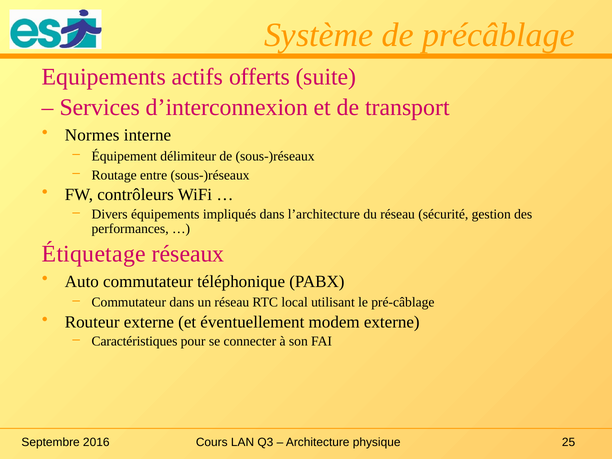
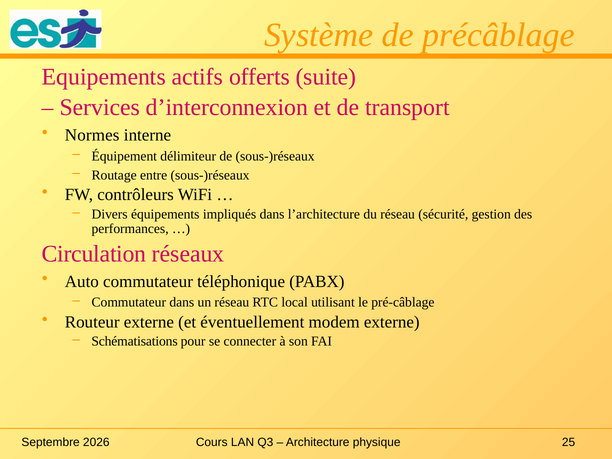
Étiquetage: Étiquetage -> Circulation (94, 254)
Caractéristiques: Caractéristiques -> Schématisations (135, 341)
2016: 2016 -> 2026 (96, 442)
